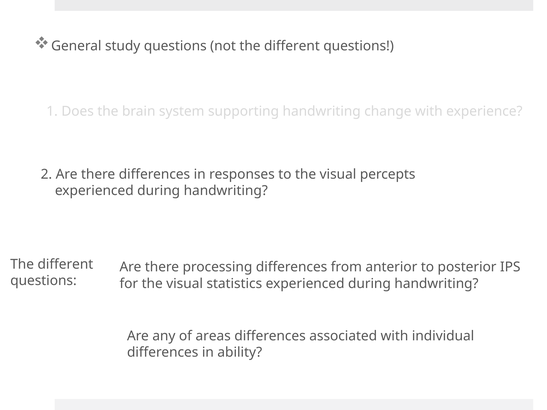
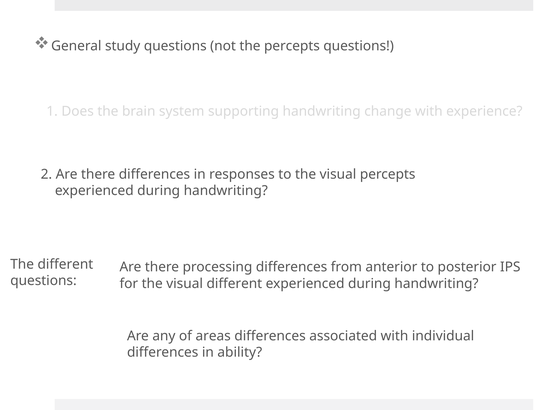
not the different: different -> percepts (292, 46)
visual statistics: statistics -> different (234, 284)
